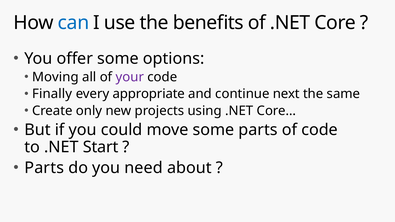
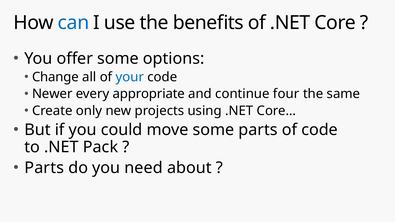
Moving: Moving -> Change (55, 77)
your colour: purple -> blue (130, 77)
Finally: Finally -> Newer (52, 94)
next: next -> four (286, 94)
Start: Start -> Pack (100, 147)
